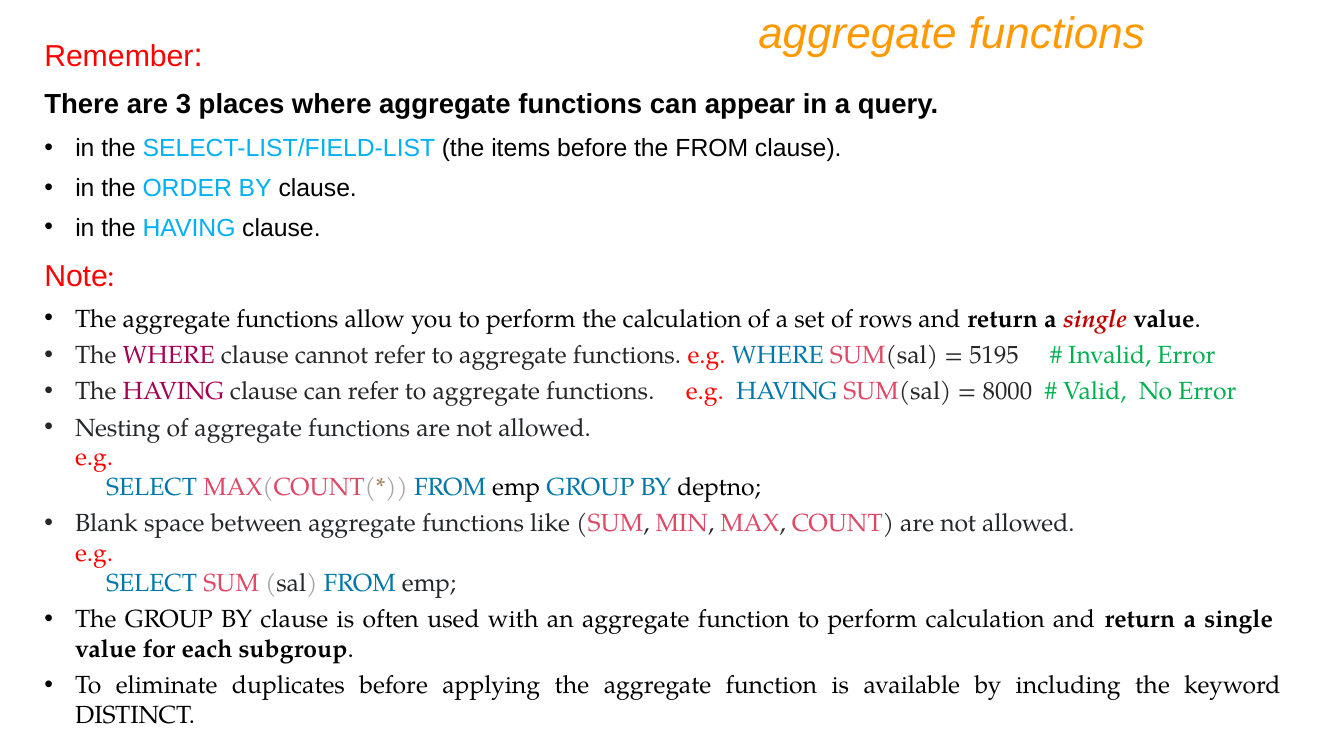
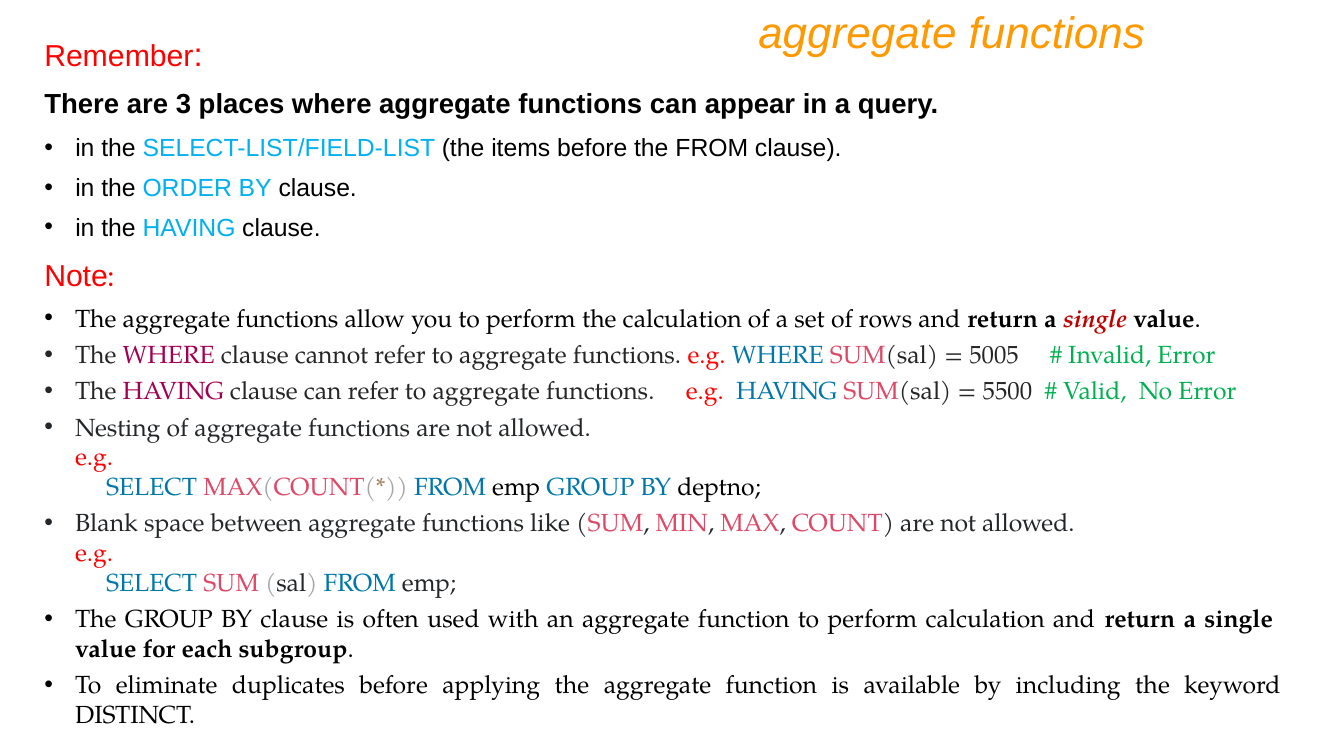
5195: 5195 -> 5005 (994, 355)
8000: 8000 -> 5500 (1007, 391)
